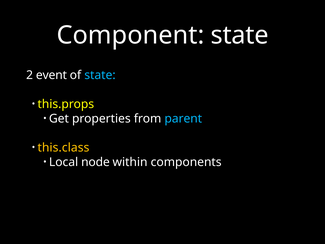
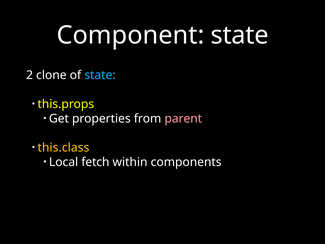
event: event -> clone (51, 75)
parent colour: light blue -> pink (183, 119)
node: node -> fetch (95, 162)
